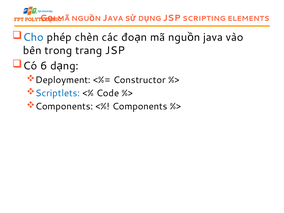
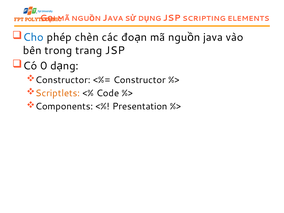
6: 6 -> 0 (44, 66)
Deployment: Deployment -> Constructor (63, 80)
Scriptlets colour: blue -> orange (58, 93)
Components: Components -> Presentation (140, 106)
